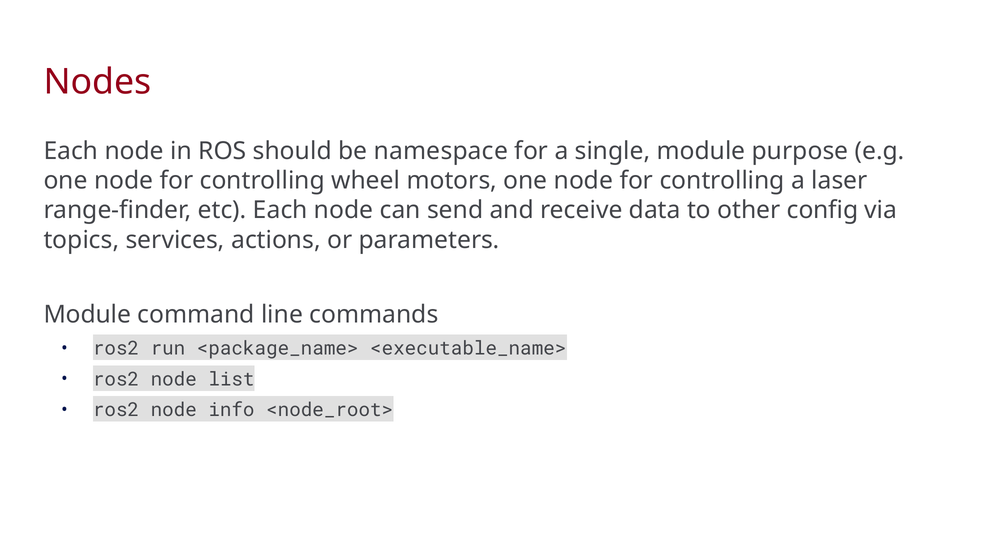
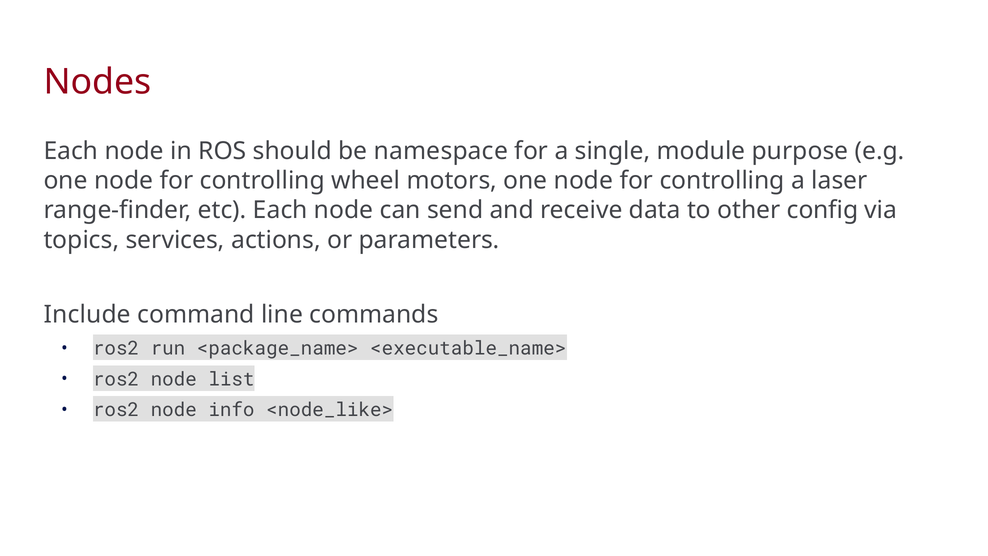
Module: Module -> Include (87, 315)
<node_root>: <node_root> -> <node_like> (330, 410)
